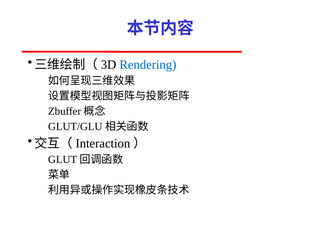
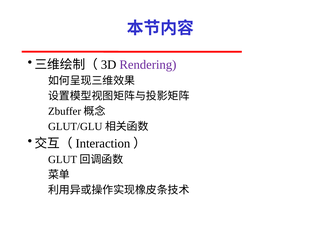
Rendering colour: blue -> purple (148, 64)
